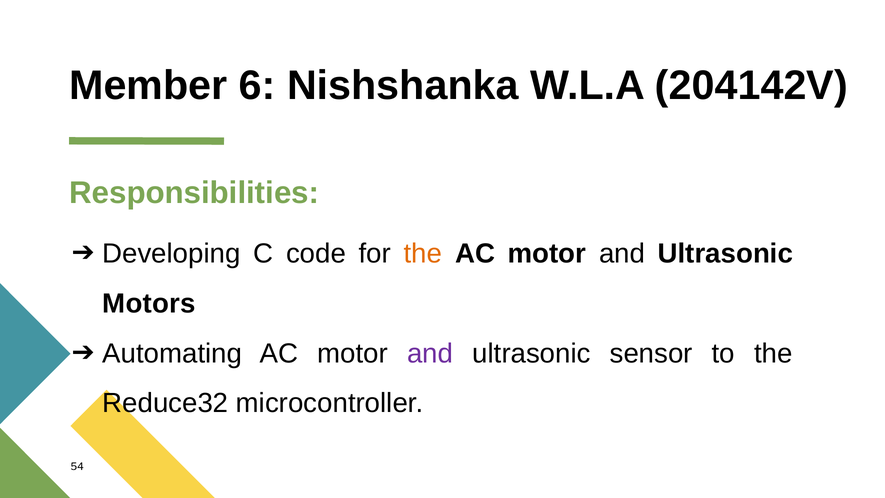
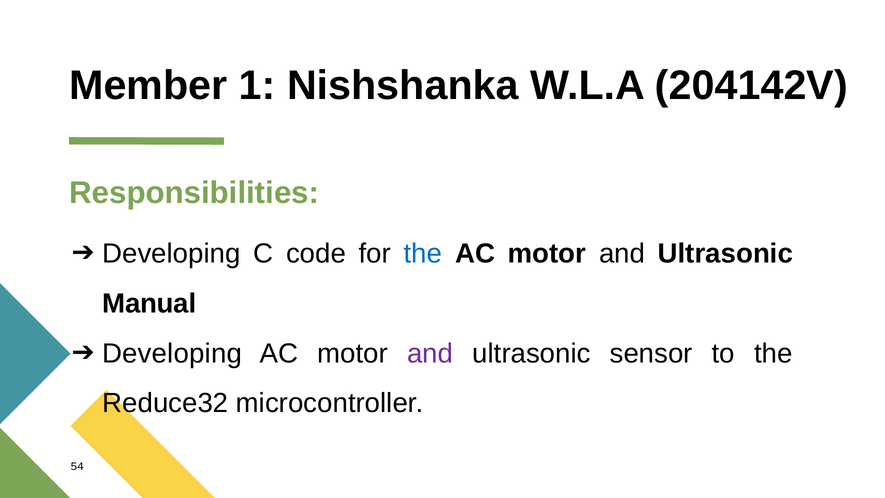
6: 6 -> 1 (257, 85)
the colour: orange -> blue (423, 254)
Motors: Motors -> Manual (149, 304)
Automating: Automating -> Developing (172, 353)
